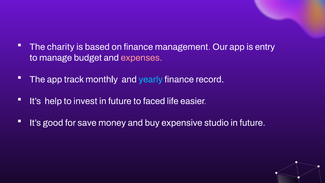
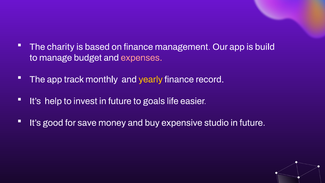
entry: entry -> build (265, 47)
yearly colour: light blue -> yellow (151, 79)
faced: faced -> goals (154, 101)
